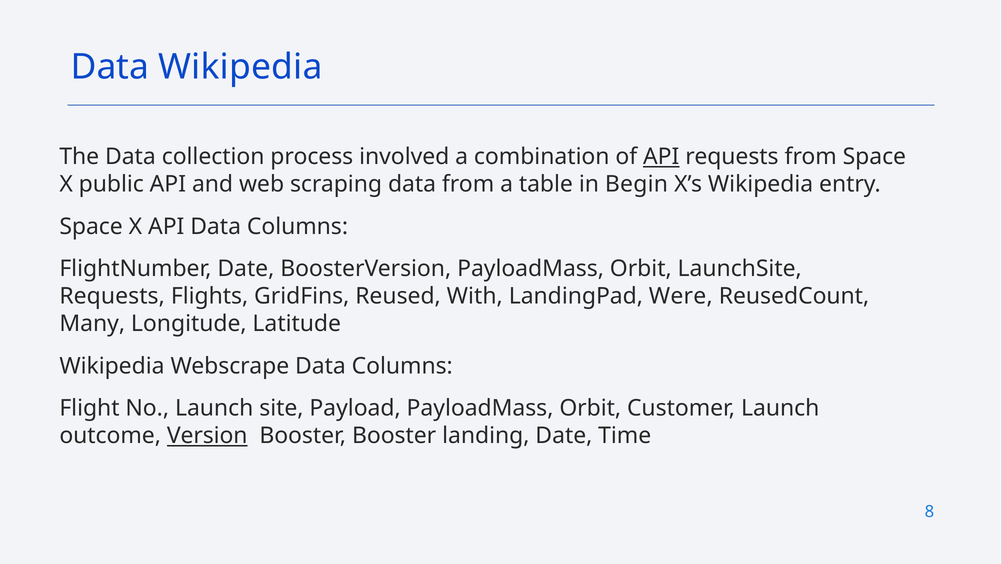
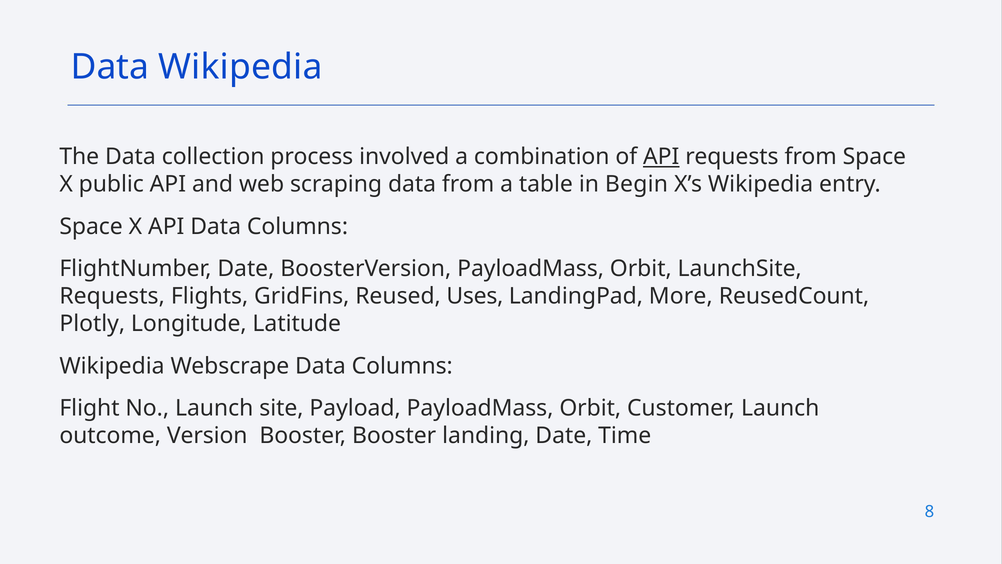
With: With -> Uses (475, 296)
Were: Were -> More (681, 296)
Many: Many -> Plotly (92, 324)
Version underline: present -> none (207, 436)
